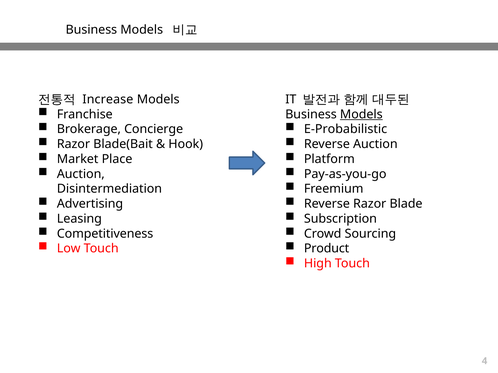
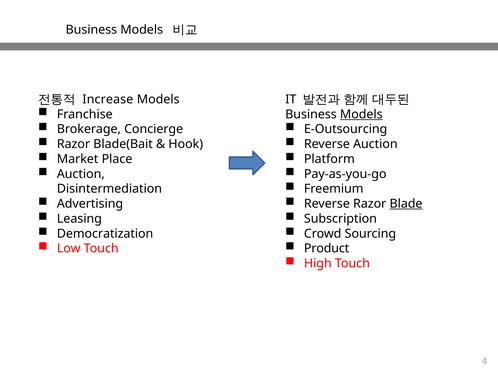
E-Probabilistic: E-Probabilistic -> E-Outsourcing (346, 129)
Blade underline: none -> present (406, 204)
Competitiveness: Competitiveness -> Democratization (105, 234)
